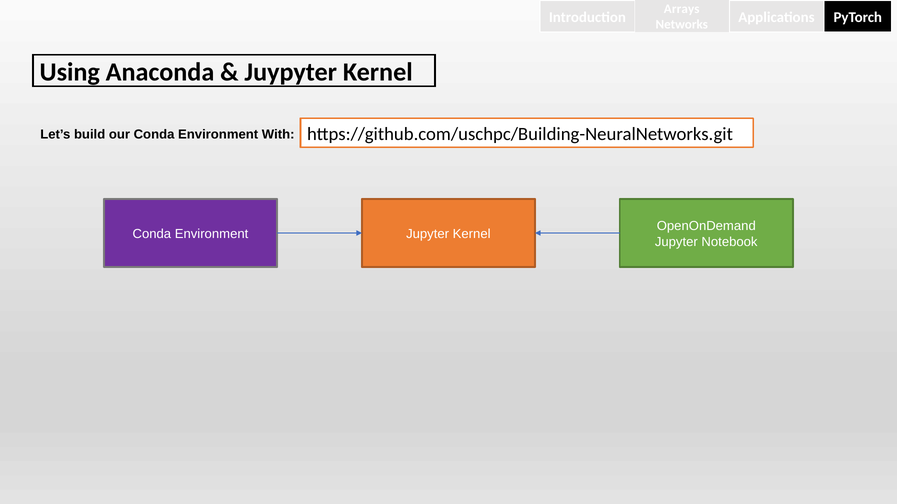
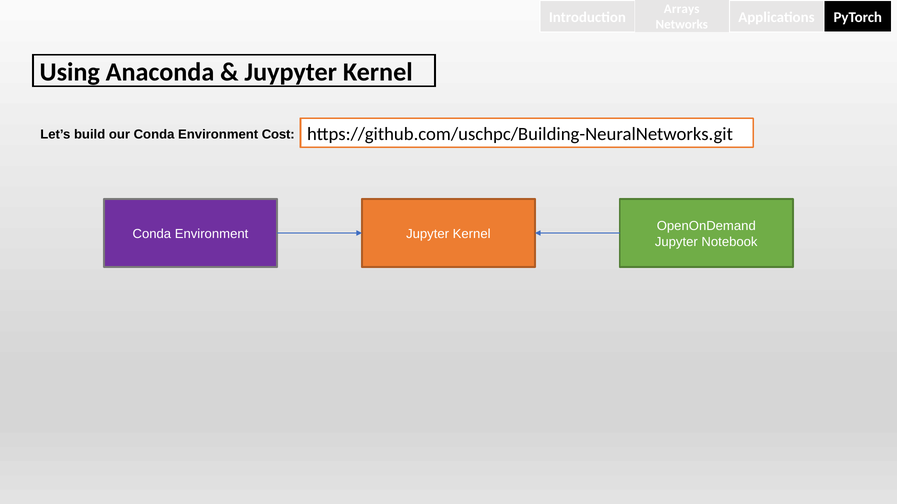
With: With -> Cost (278, 135)
